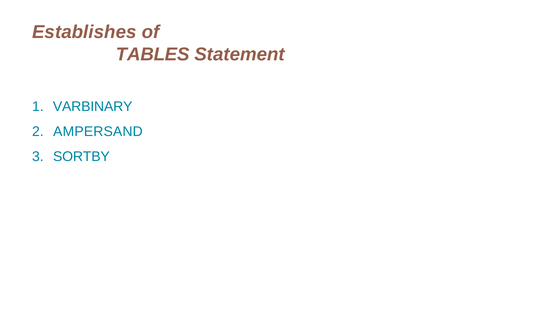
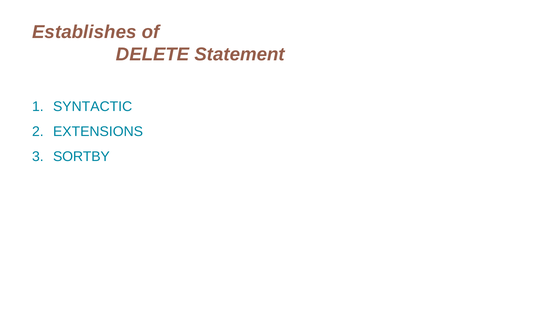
TABLES: TABLES -> DELETE (153, 54)
VARBINARY: VARBINARY -> SYNTACTIC (93, 107)
AMPERSAND: AMPERSAND -> EXTENSIONS (98, 132)
